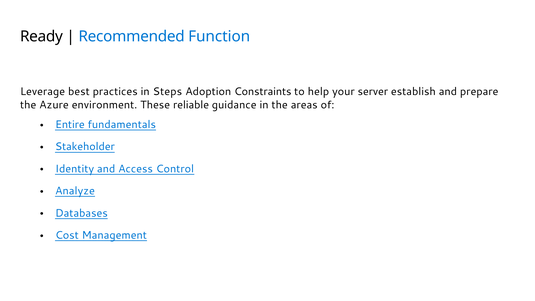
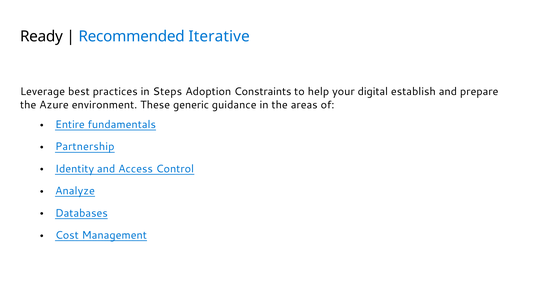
Function: Function -> Iterative (219, 37)
server: server -> digital (373, 92)
reliable: reliable -> generic (191, 105)
Stakeholder: Stakeholder -> Partnership (85, 147)
